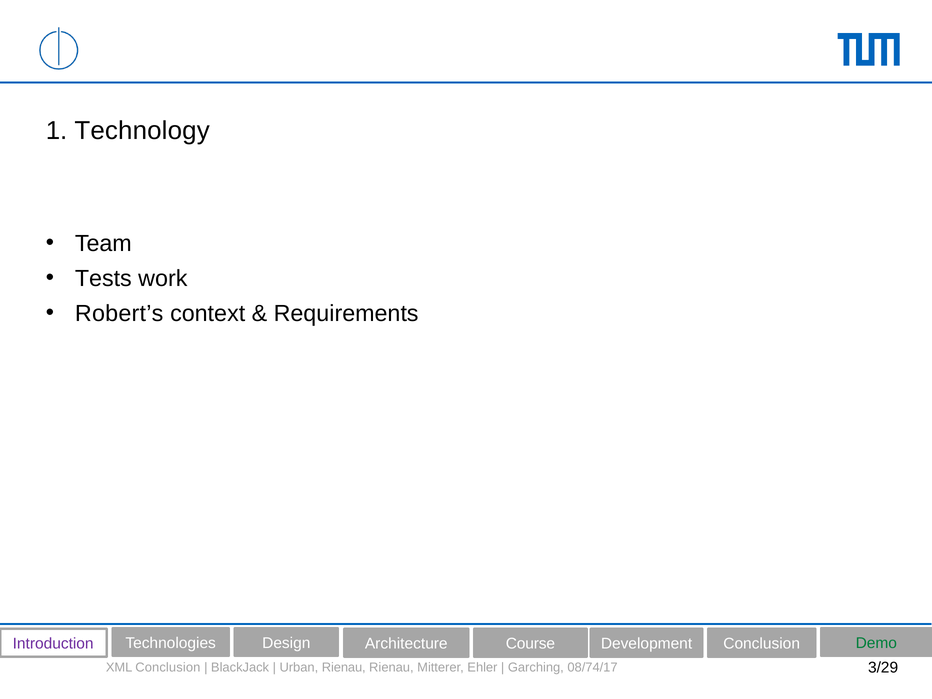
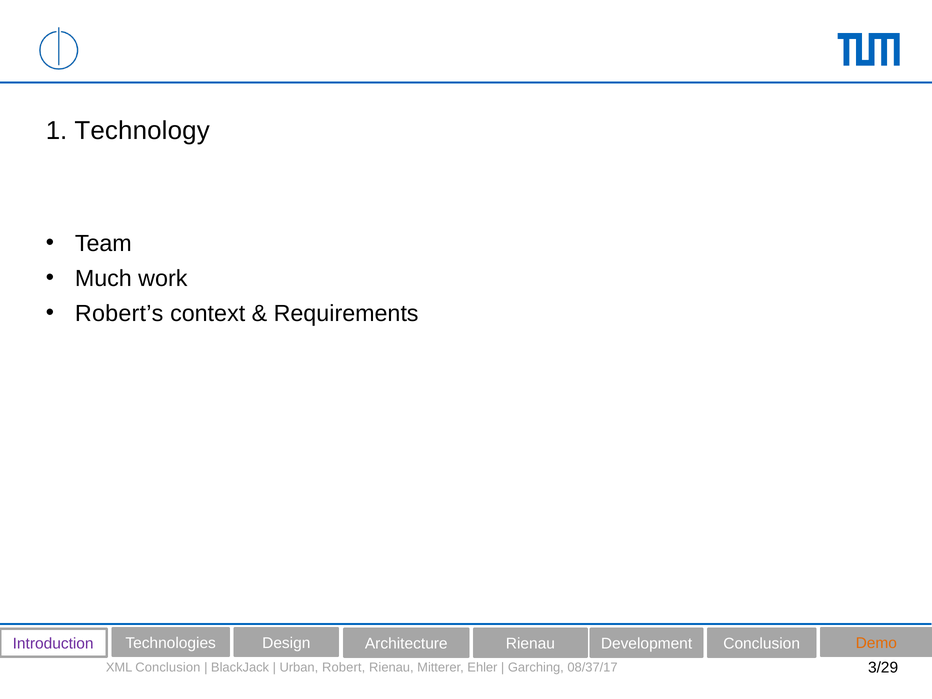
Tests: Tests -> Much (103, 278)
Architecture Course: Course -> Rienau (530, 644)
Demo colour: green -> orange (876, 643)
Urban Rienau: Rienau -> Robert (344, 667)
08/74/17: 08/74/17 -> 08/37/17 (593, 667)
